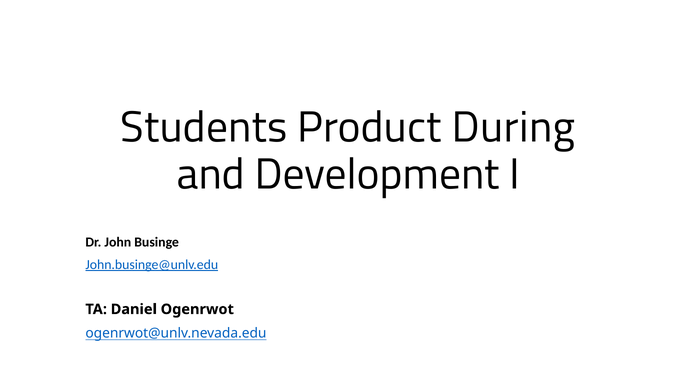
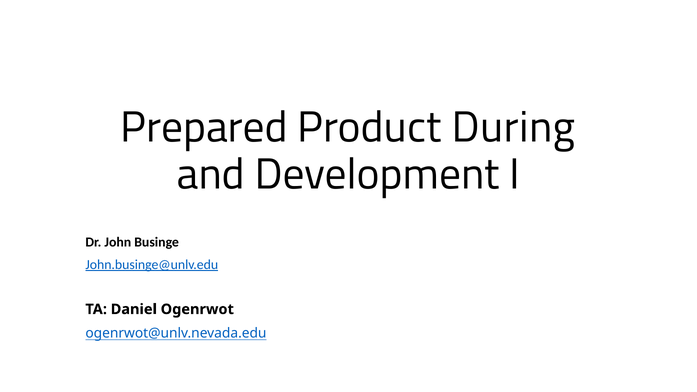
Students: Students -> Prepared (204, 127)
